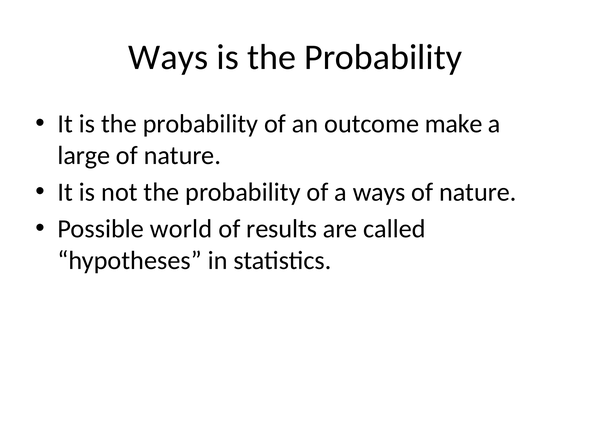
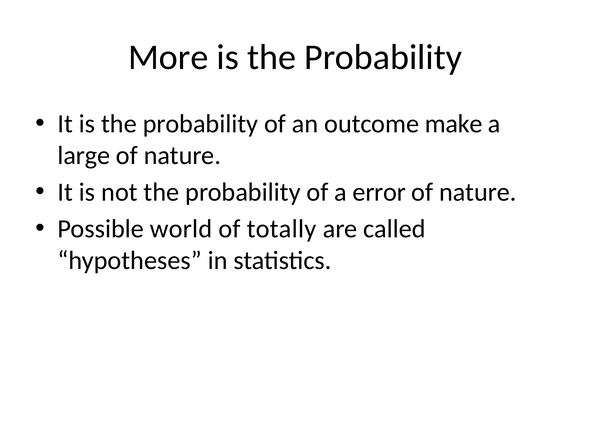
Ways: Ways -> More (168, 57)
a ways: ways -> error (379, 192)
results: results -> totally (282, 229)
